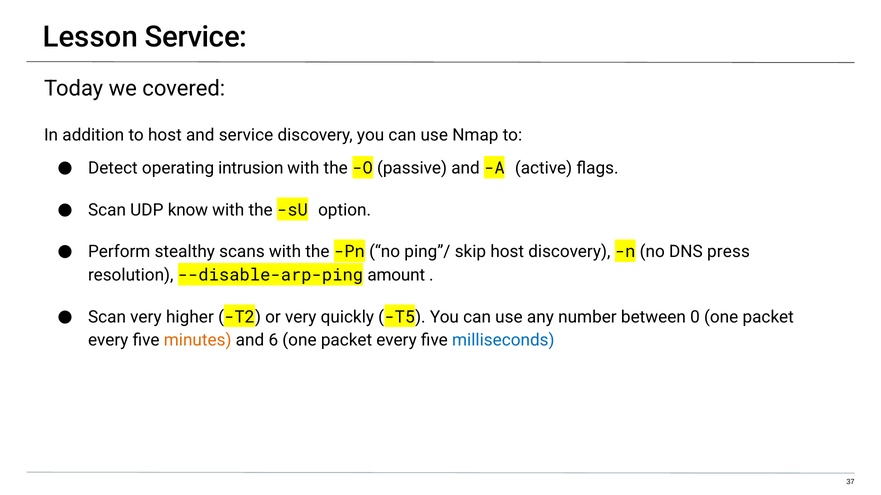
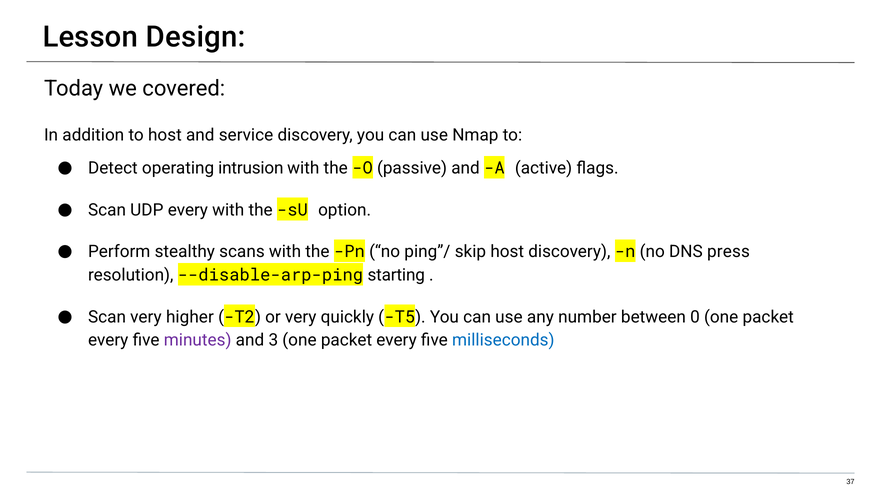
Lesson Service: Service -> Design (196, 37)
UDP know: know -> every (188, 210)
amount: amount -> starting (396, 275)
minutes colour: orange -> purple (198, 341)
6: 6 -> 3 (273, 341)
